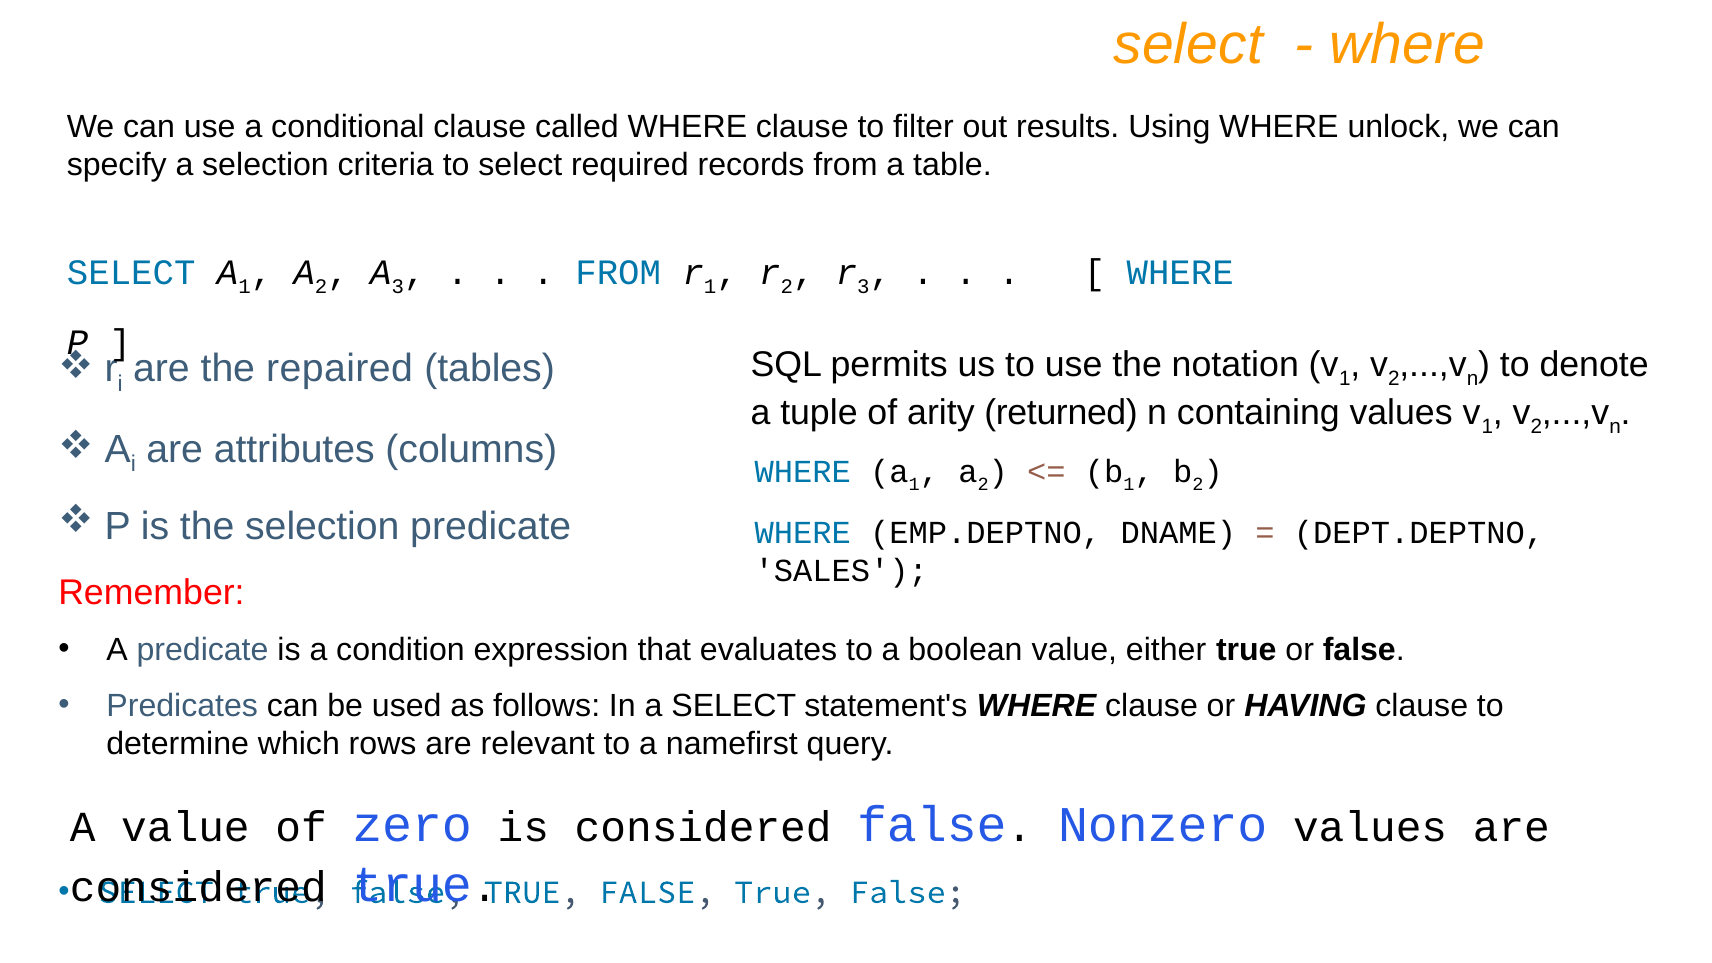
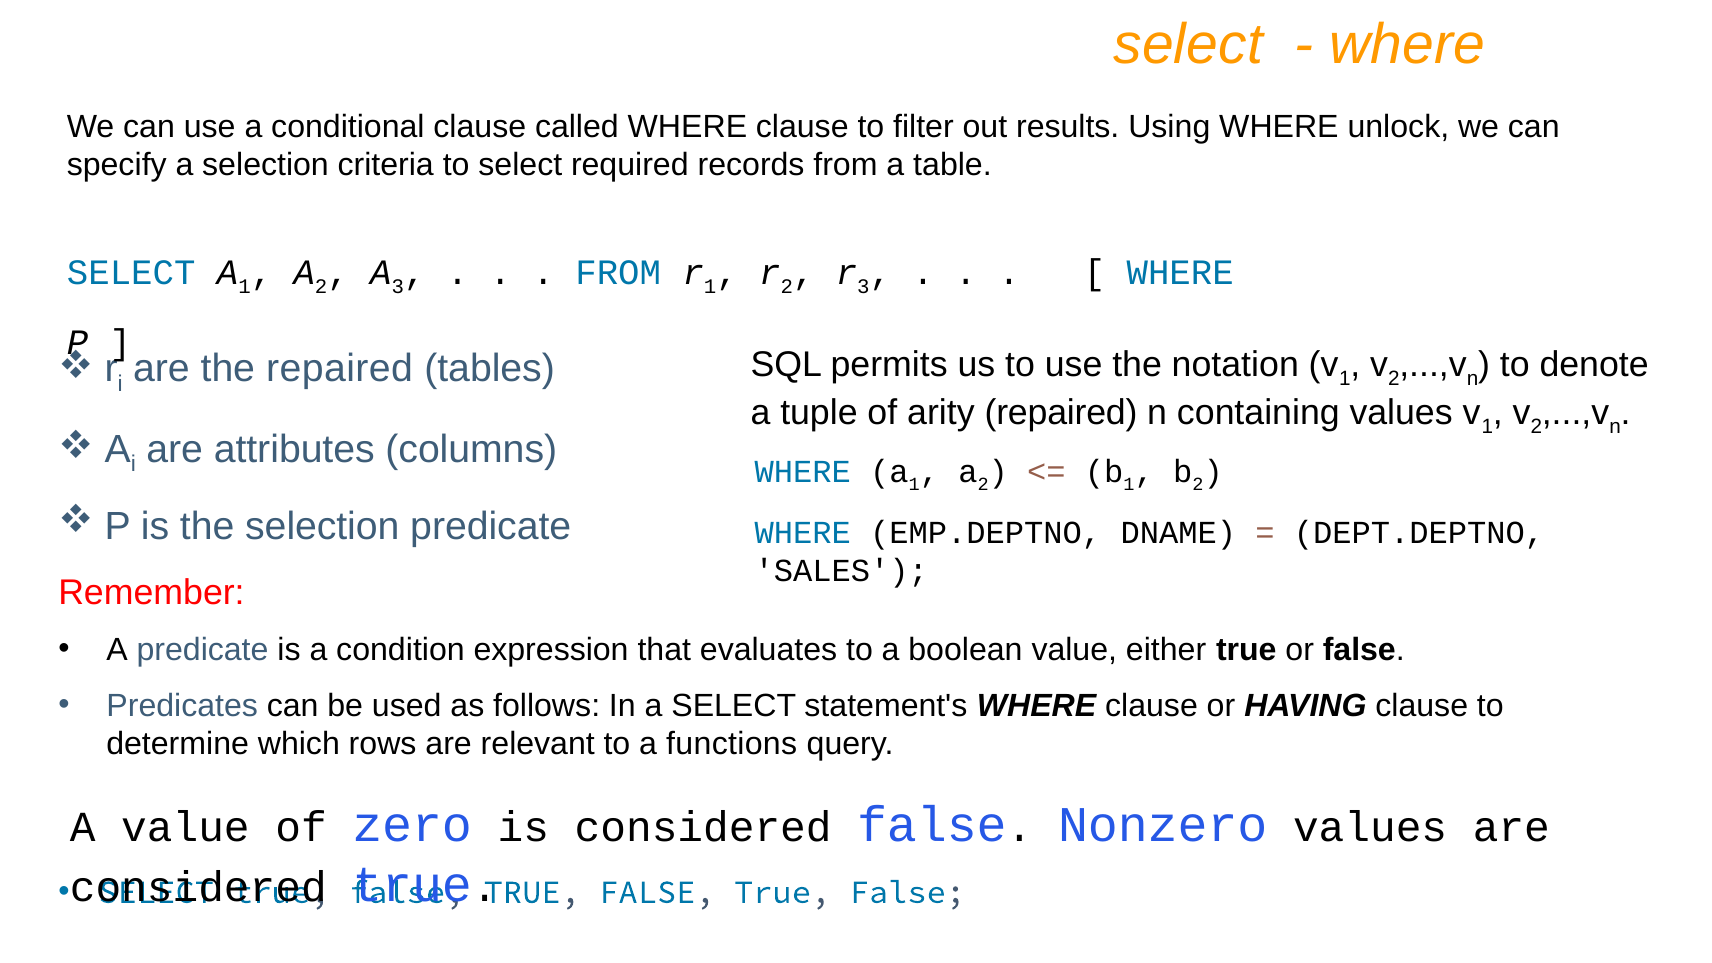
arity returned: returned -> repaired (1061, 413)
namefirst: namefirst -> functions (732, 744)
